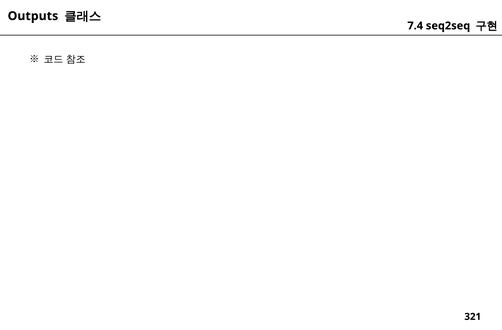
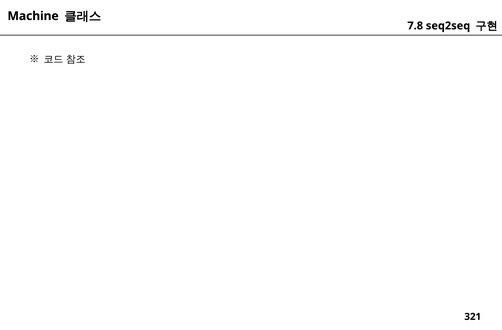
Outputs: Outputs -> Machine (33, 16)
7.4: 7.4 -> 7.8 (415, 26)
